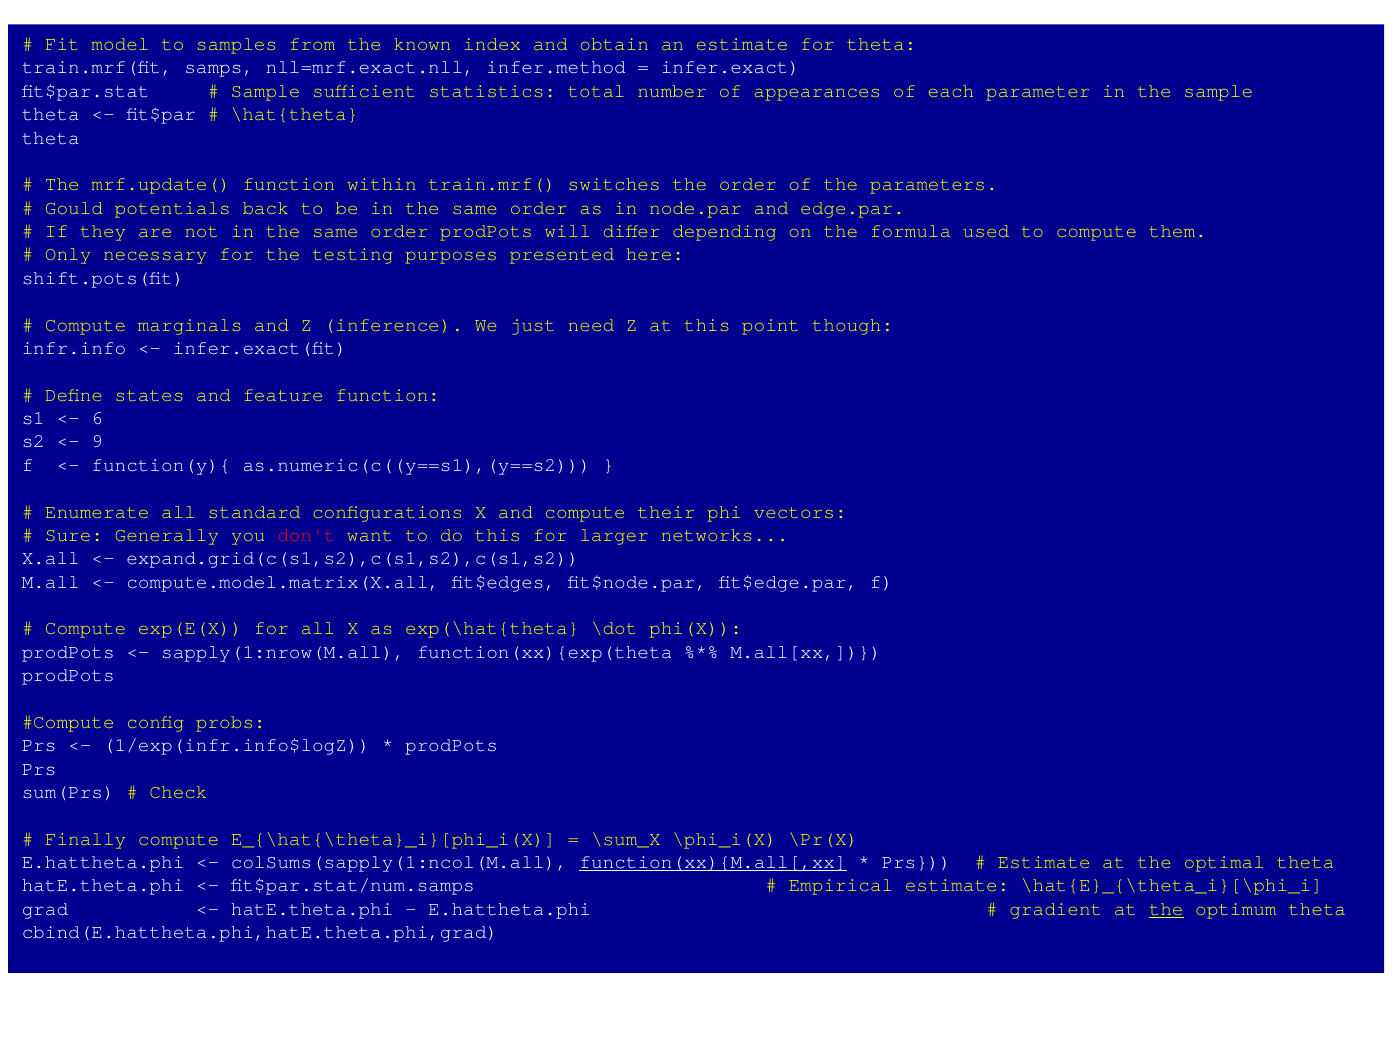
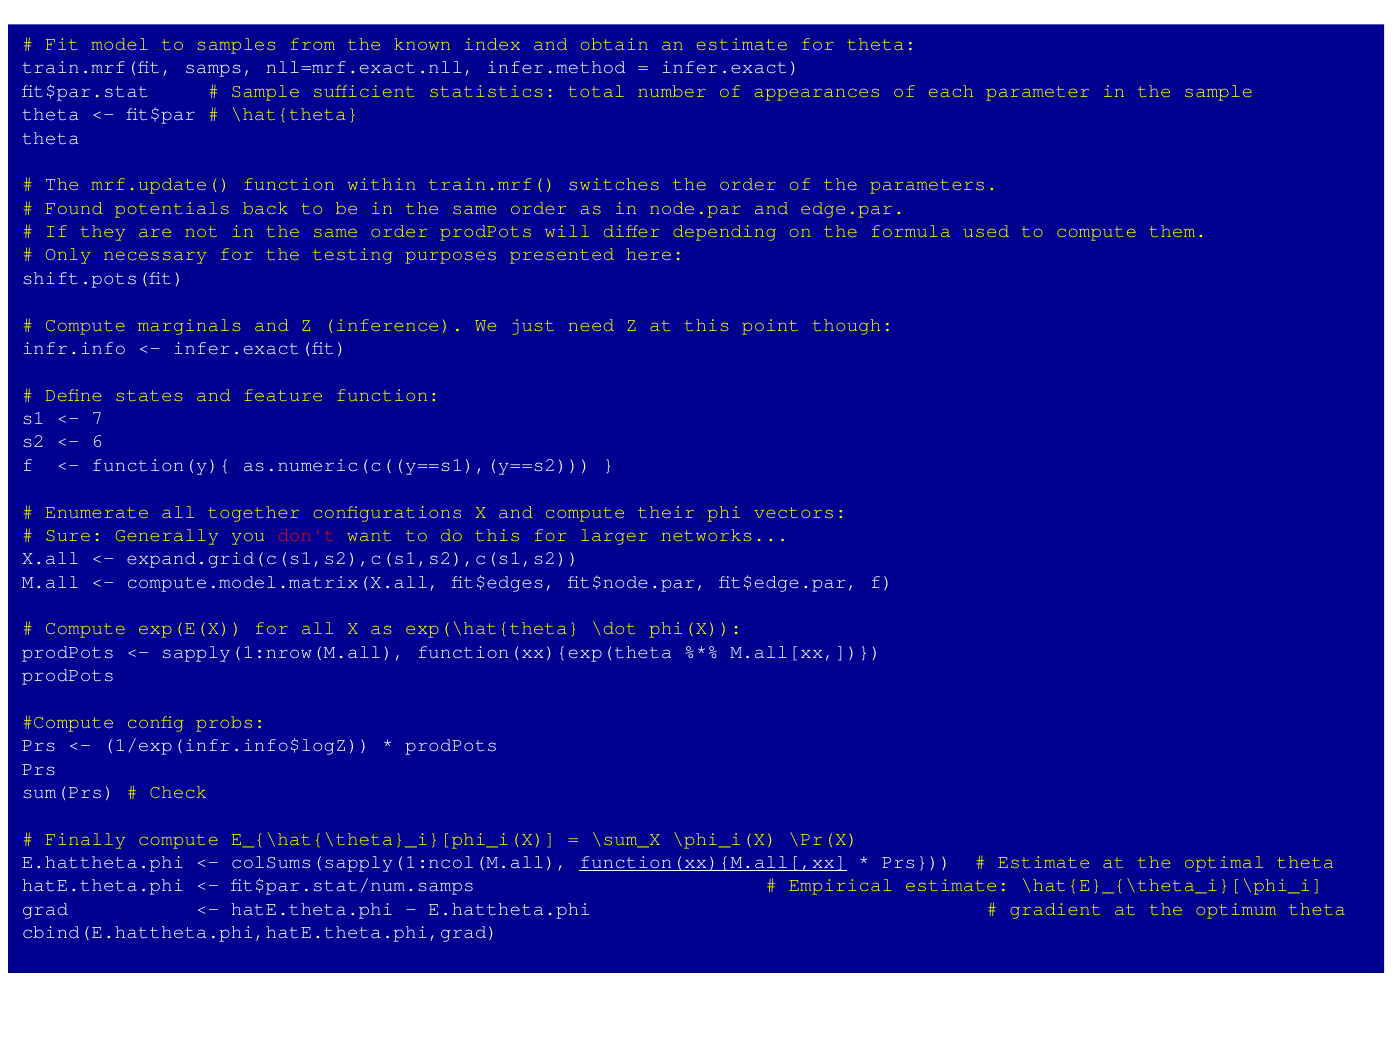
Gould: Gould -> Found (74, 208)
6: 6 -> 7 (97, 418)
9: 9 -> 6 (97, 441)
standard: standard -> together (254, 512)
the underline: present -> none (1166, 909)
